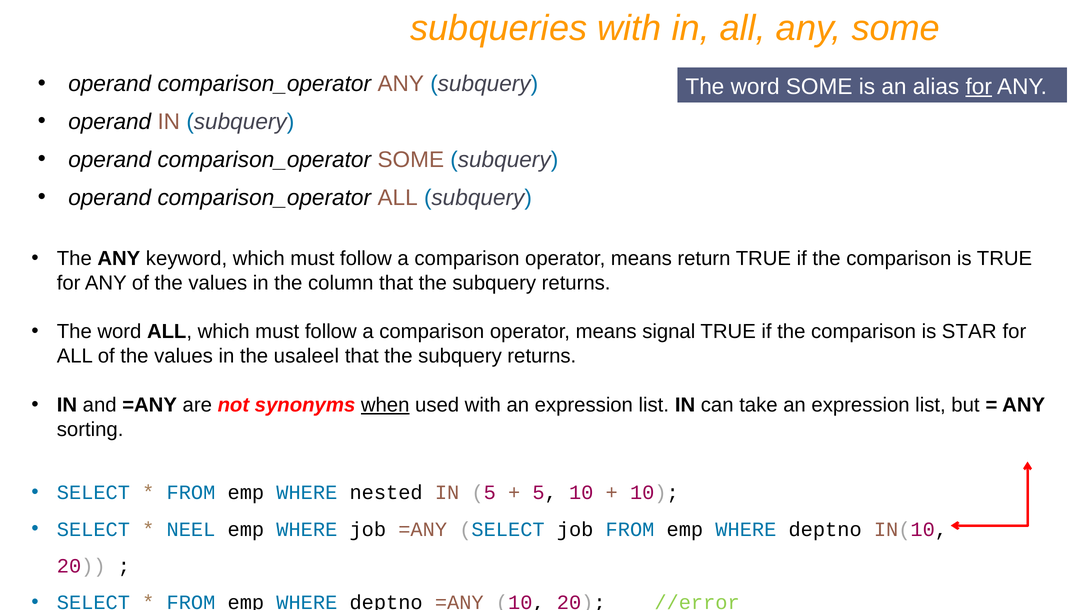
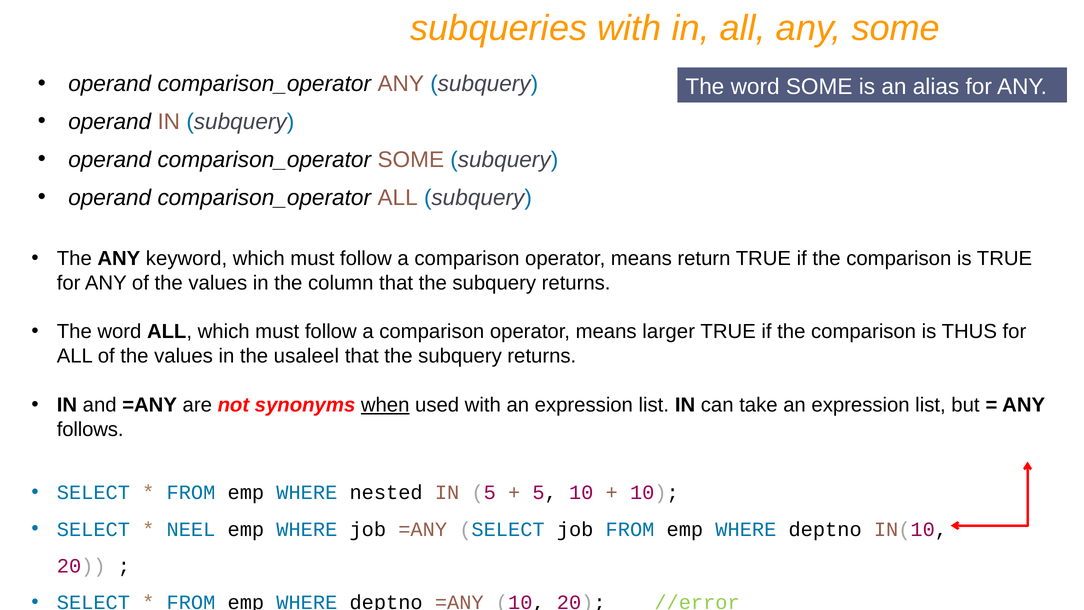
for underline: present -> none (979, 87)
signal: signal -> larger (669, 332)
STAR: STAR -> THUS (969, 332)
sorting: sorting -> follows (90, 429)
